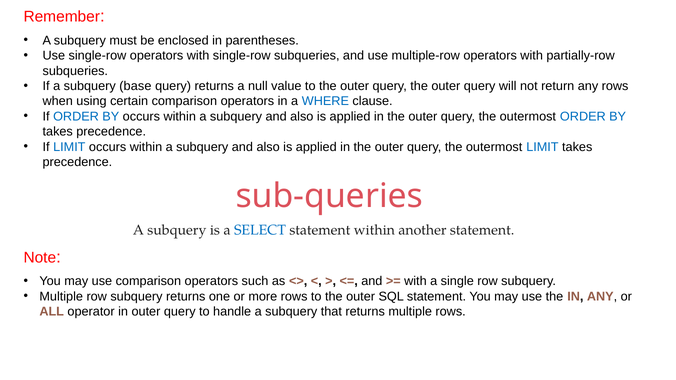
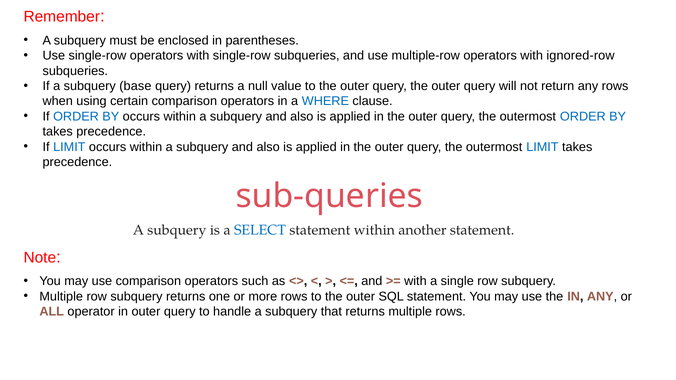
partially-row: partially-row -> ignored-row (580, 56)
